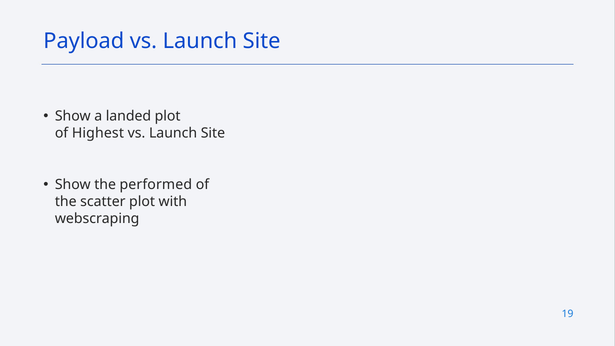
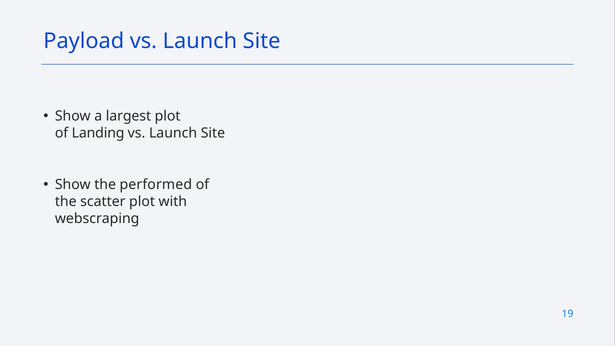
landed: landed -> largest (128, 116)
Highest: Highest -> Landing (98, 133)
